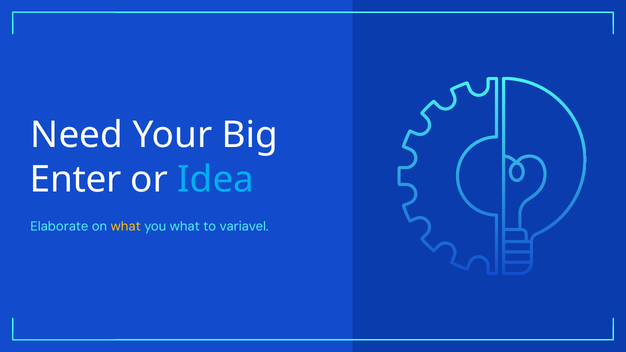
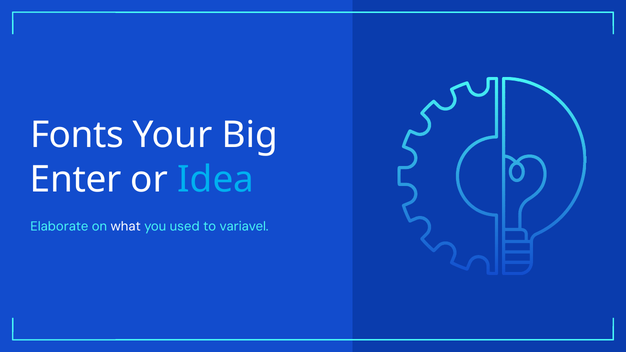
Need: Need -> Fonts (77, 135)
what colour: yellow -> white (126, 227)
you what: what -> used (185, 227)
